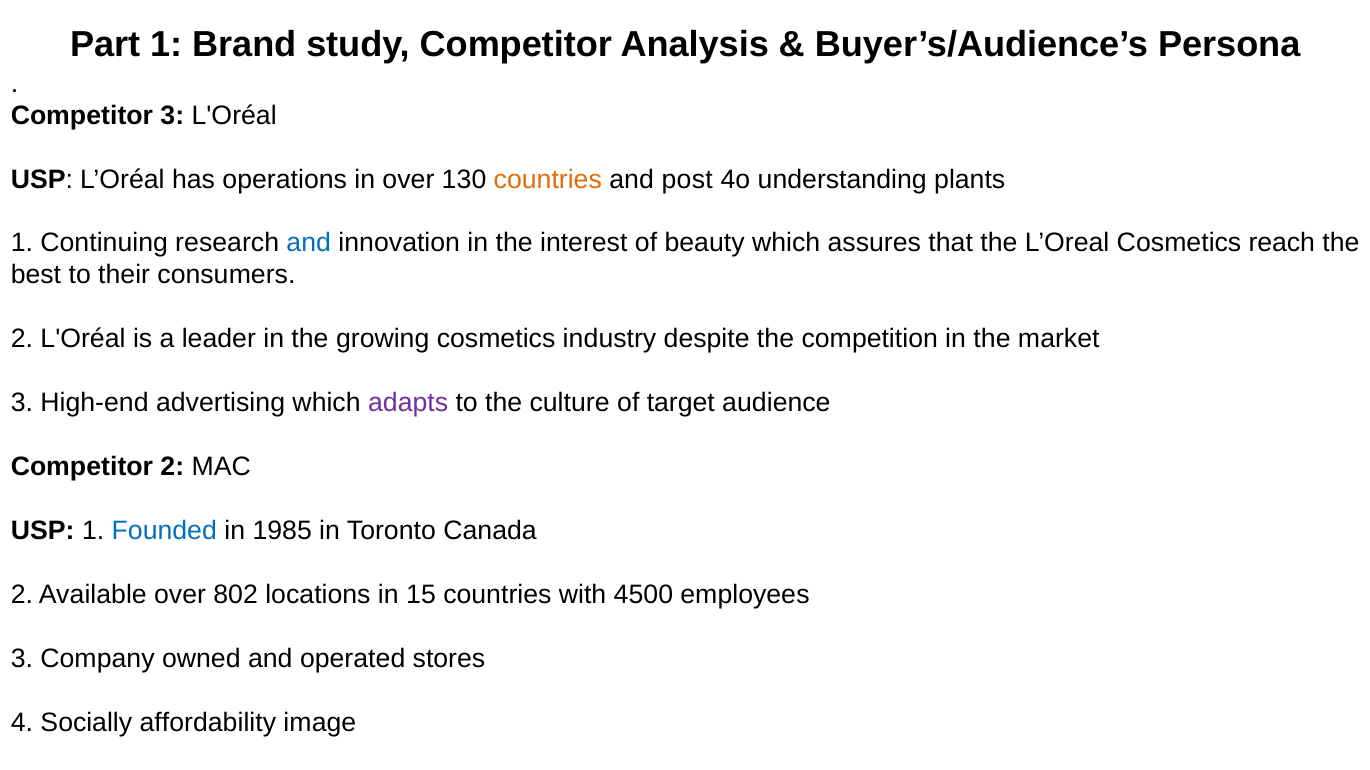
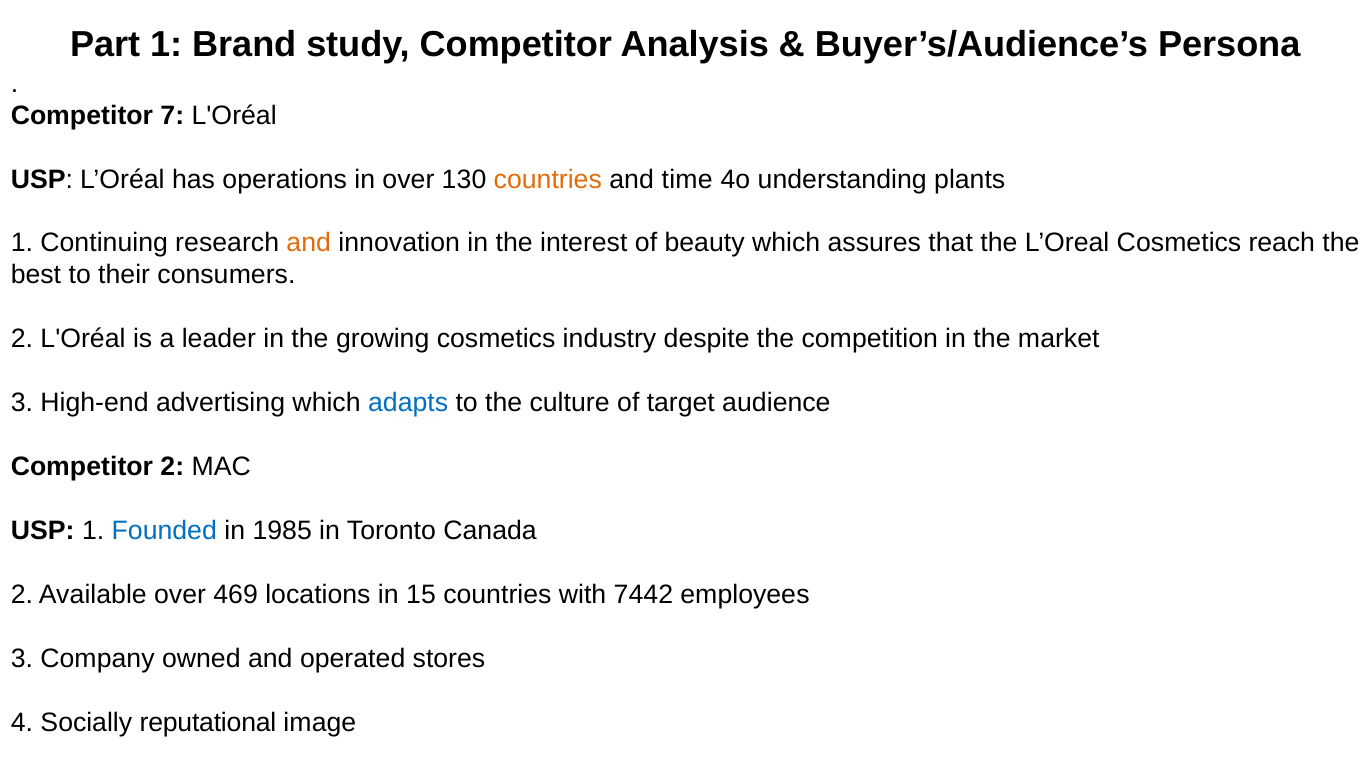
Competitor 3: 3 -> 7 (172, 115)
post: post -> time (687, 179)
and colour: blue -> orange (309, 243)
adapts colour: purple -> blue (408, 403)
802: 802 -> 469 (236, 595)
4500: 4500 -> 7442 (643, 595)
affordability: affordability -> reputational (208, 723)
